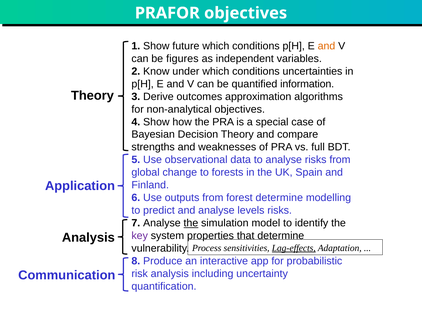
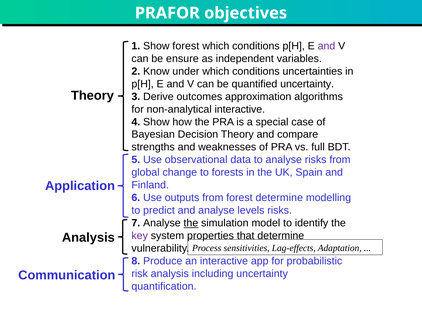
Show future: future -> forest (186, 46)
and colour: orange -> purple (326, 46)
figures: figures -> ensure (182, 59)
quantified information: information -> uncertainty (307, 84)
non-analytical objectives: objectives -> interactive (240, 109)
Lag-effects underline: present -> none (294, 248)
